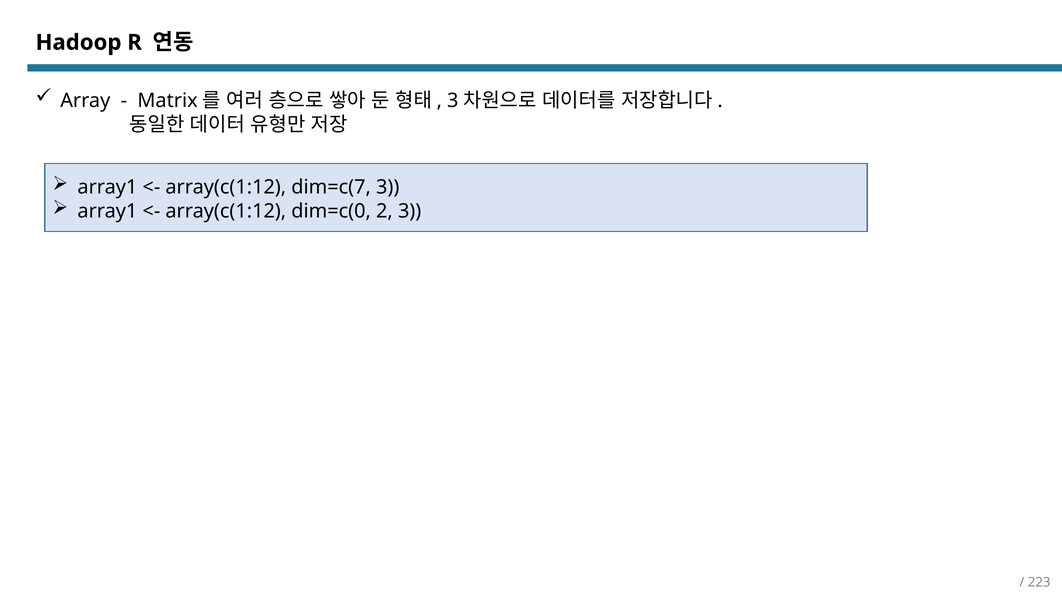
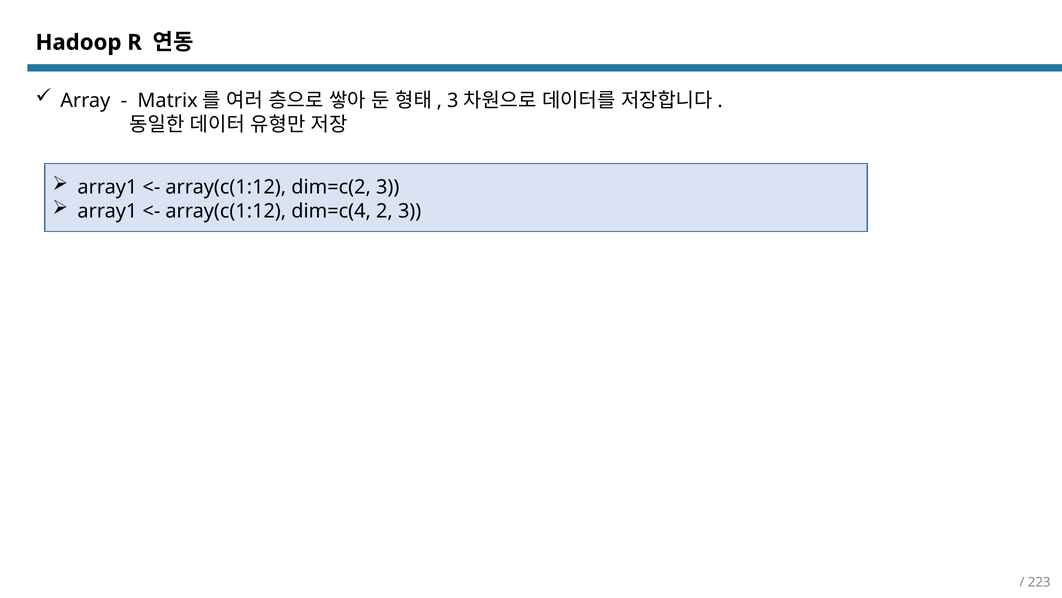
dim=c(7: dim=c(7 -> dim=c(2 (331, 187)
dim=c(0: dim=c(0 -> dim=c(4 (331, 211)
